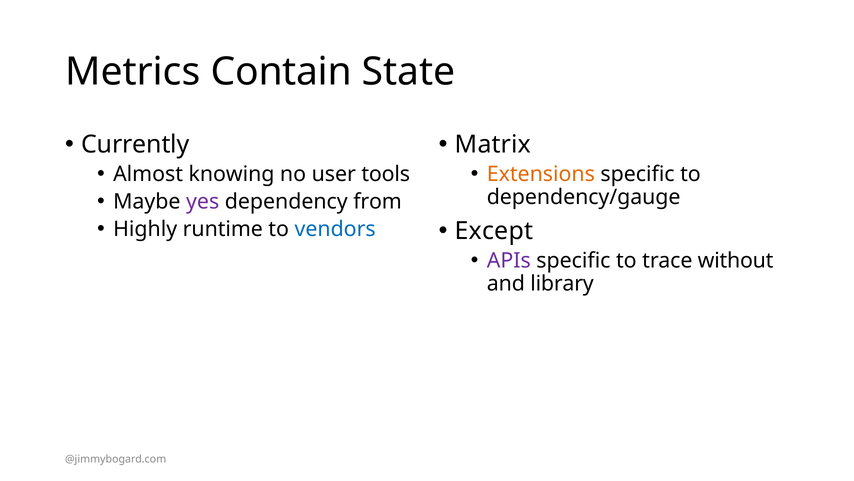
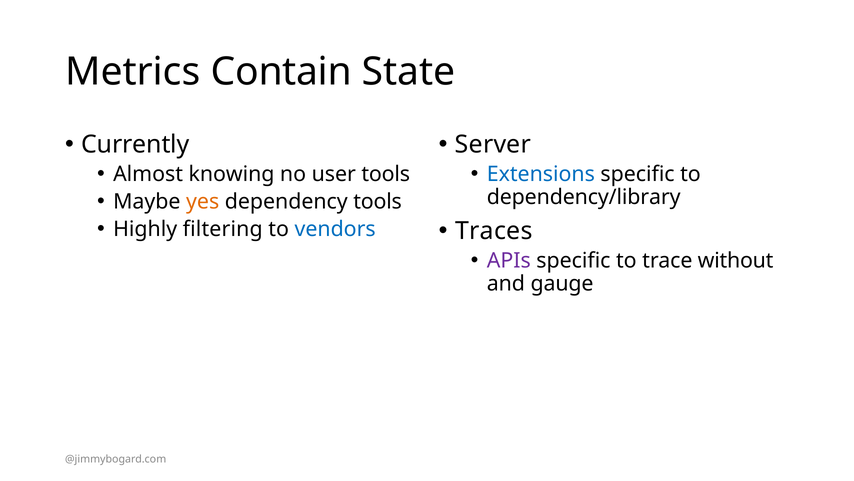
Matrix: Matrix -> Server (493, 144)
Extensions colour: orange -> blue (541, 174)
yes colour: purple -> orange (203, 201)
dependency from: from -> tools (378, 201)
dependency/gauge: dependency/gauge -> dependency/library (584, 197)
runtime: runtime -> filtering (223, 229)
Except: Except -> Traces (494, 231)
library: library -> gauge (562, 283)
